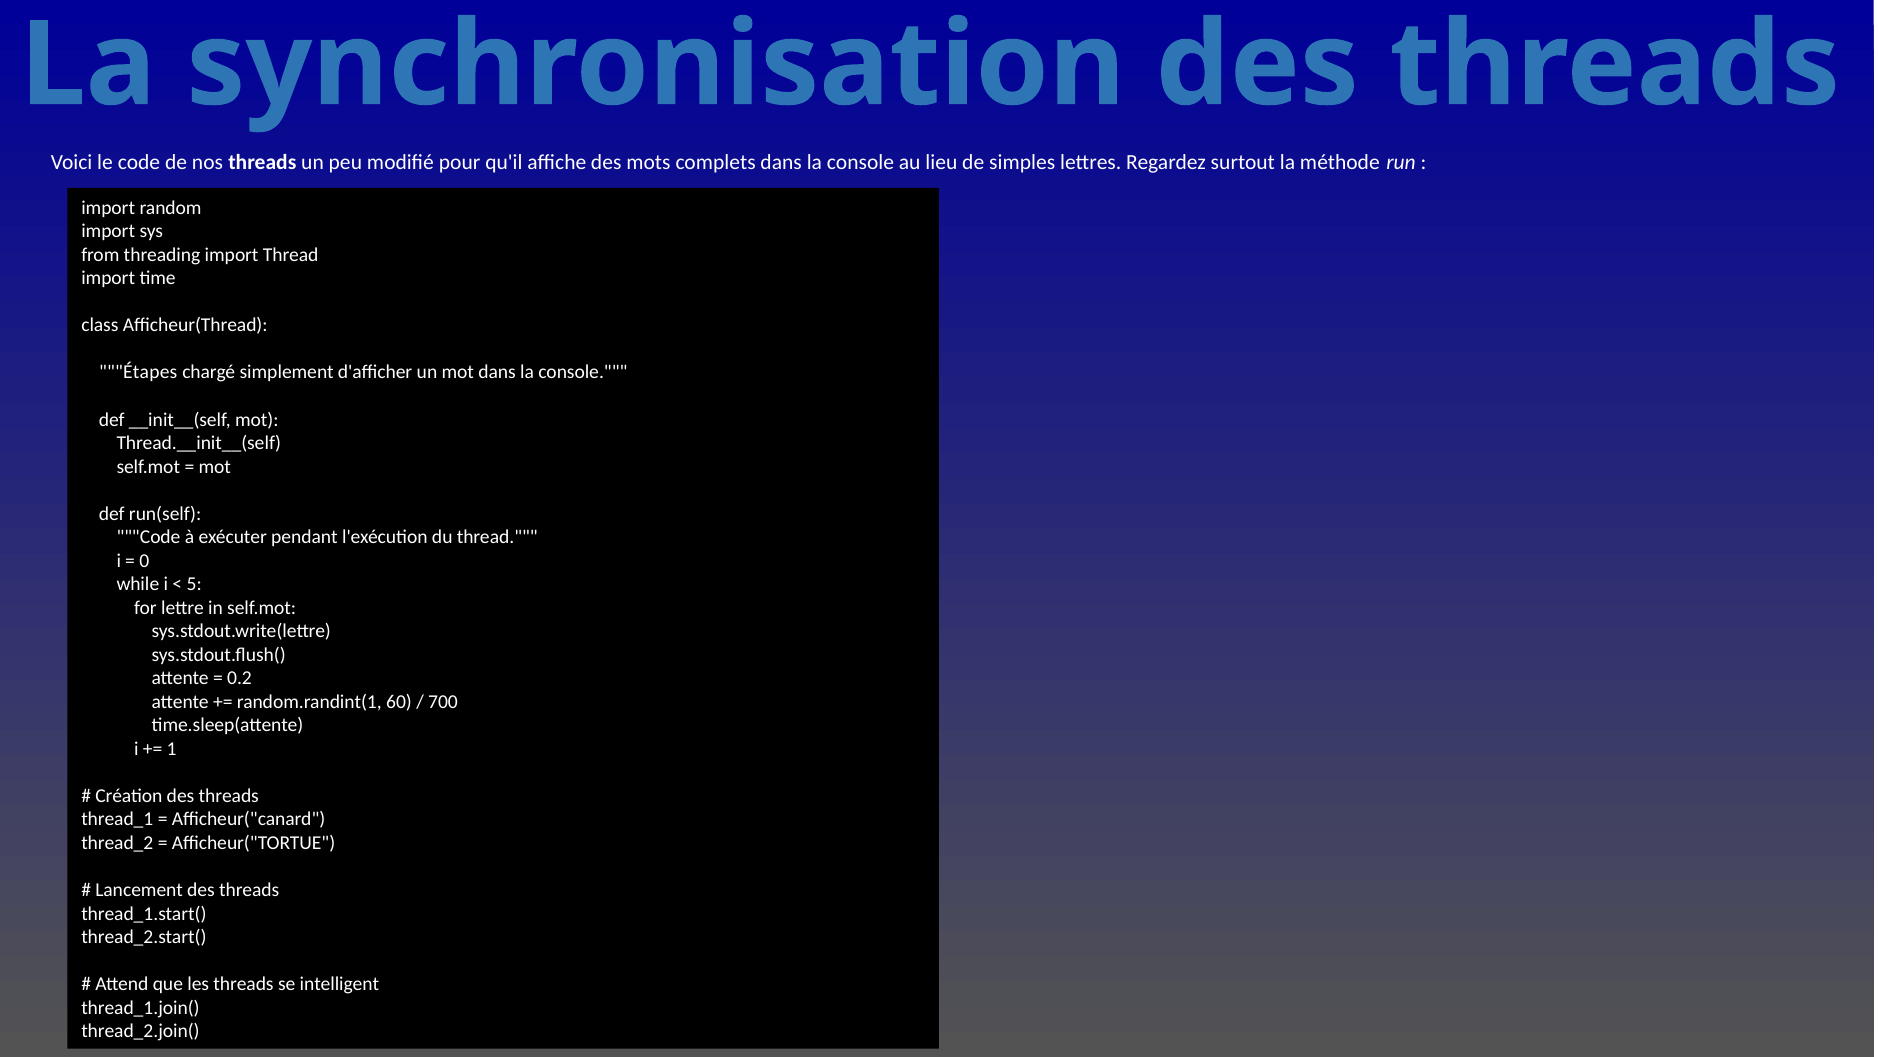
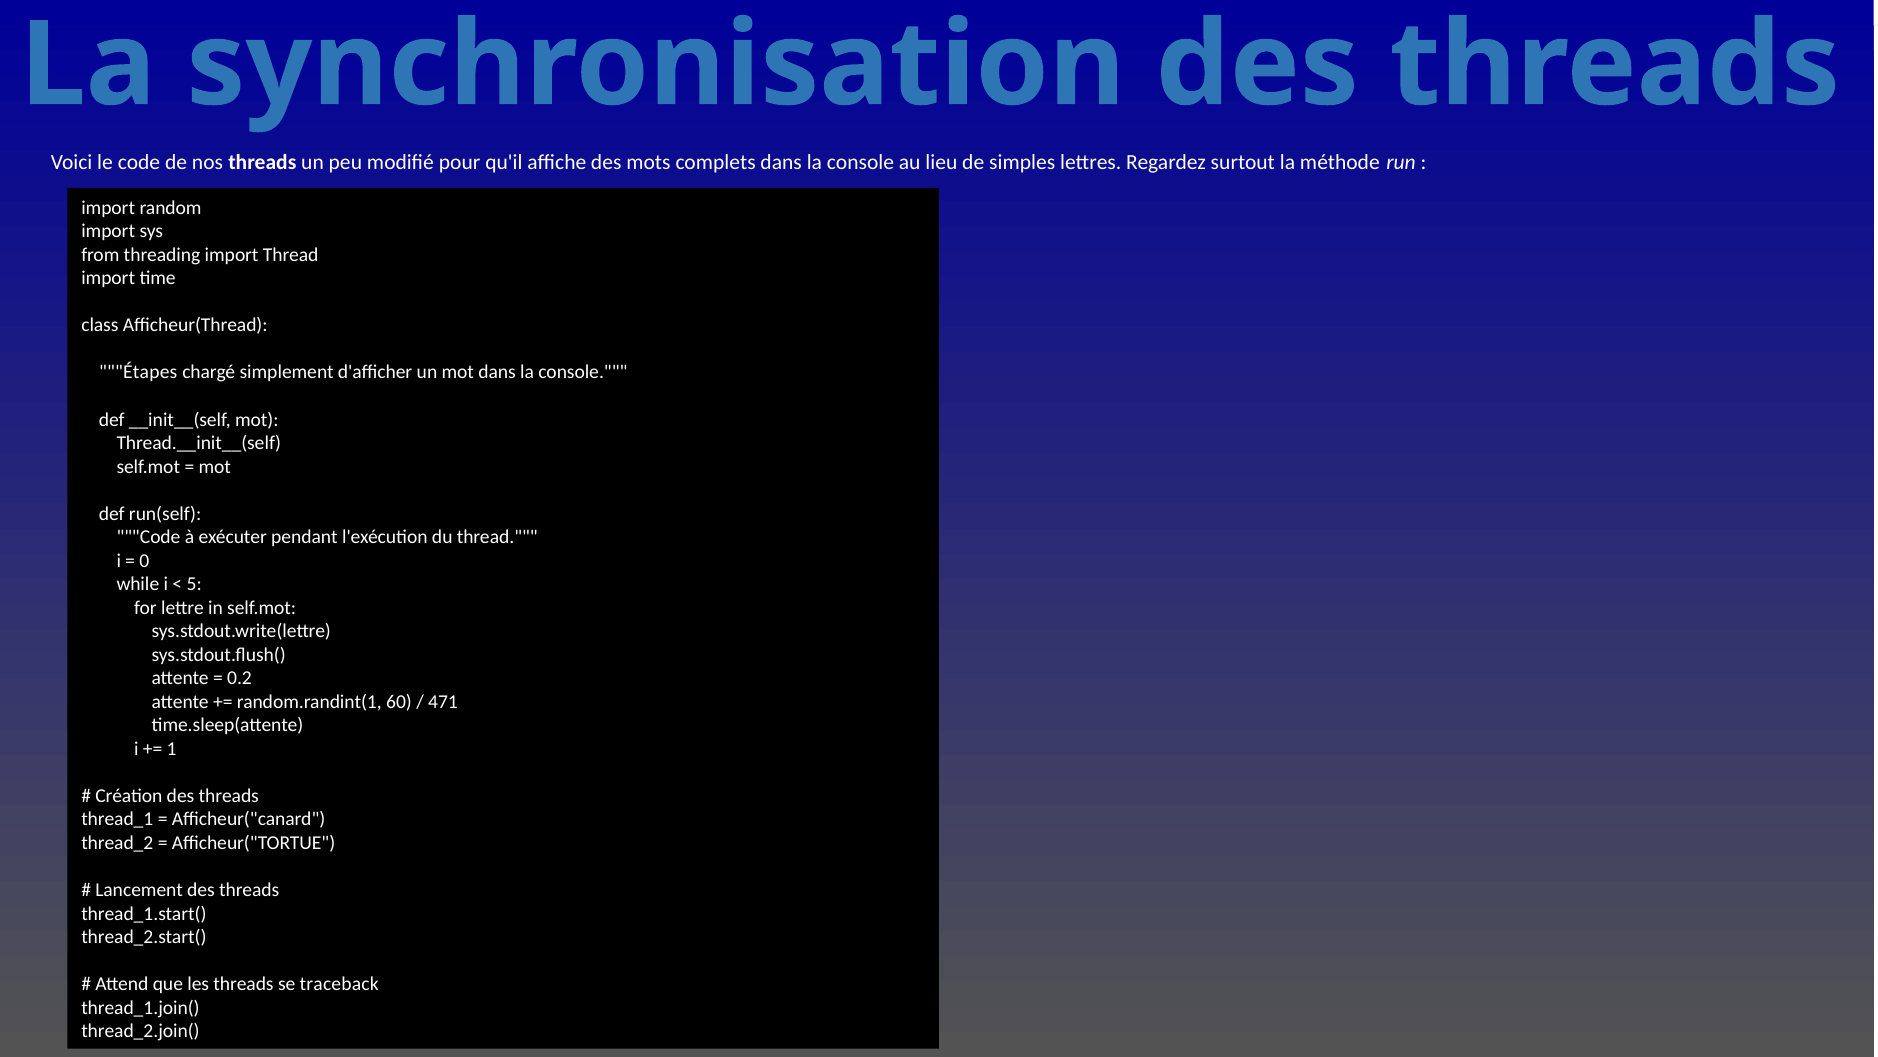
700: 700 -> 471 (443, 701)
intelligent: intelligent -> traceback (339, 984)
